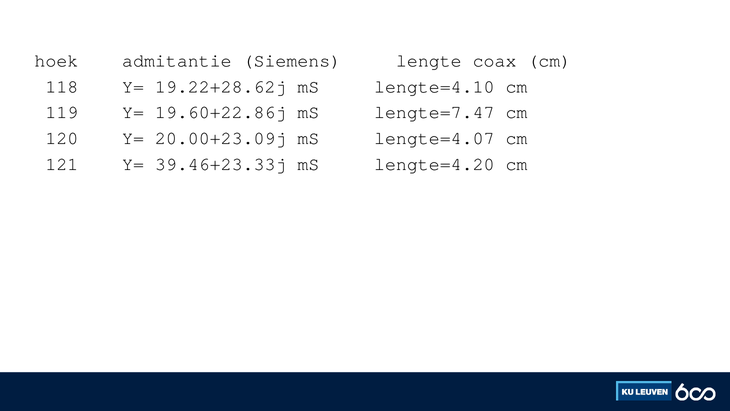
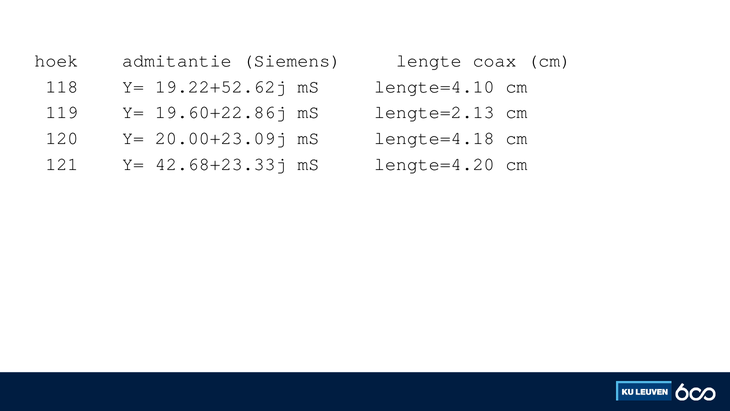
19.22+28.62j: 19.22+28.62j -> 19.22+52.62j (221, 86)
lengte=7.47: lengte=7.47 -> lengte=2.13 (434, 112)
lengte=4.07: lengte=4.07 -> lengte=4.18 (434, 138)
39.46+23.33j: 39.46+23.33j -> 42.68+23.33j (221, 164)
